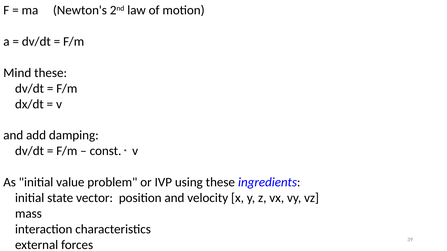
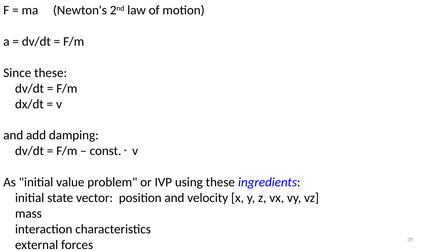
Mind: Mind -> Since (17, 73)
